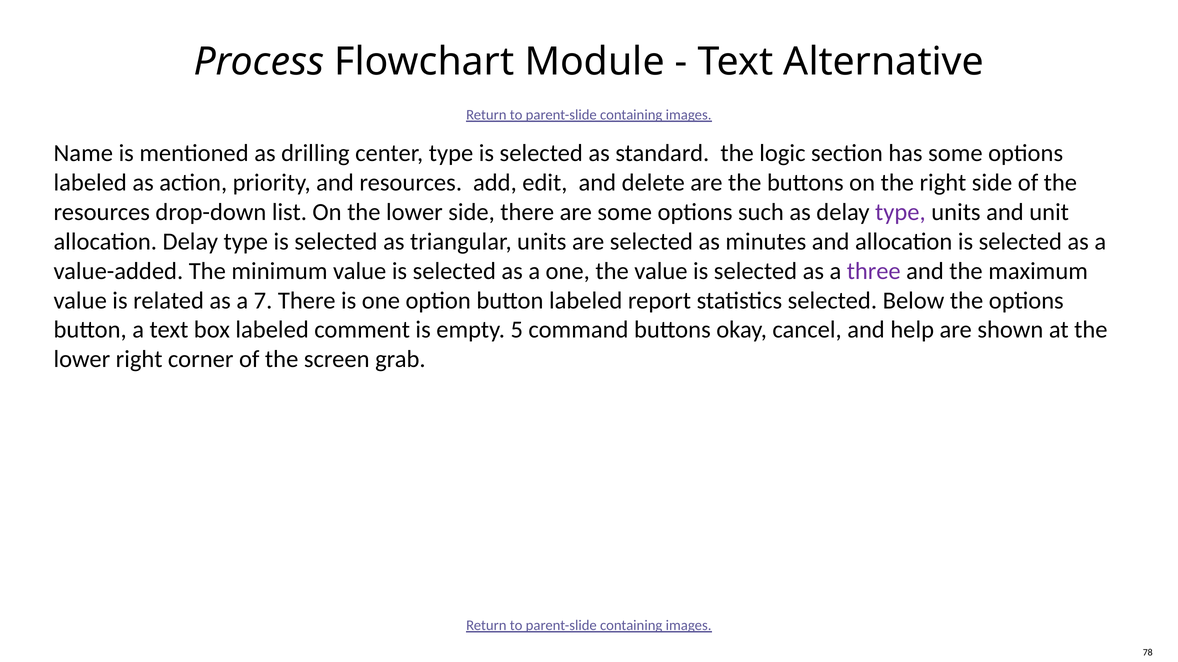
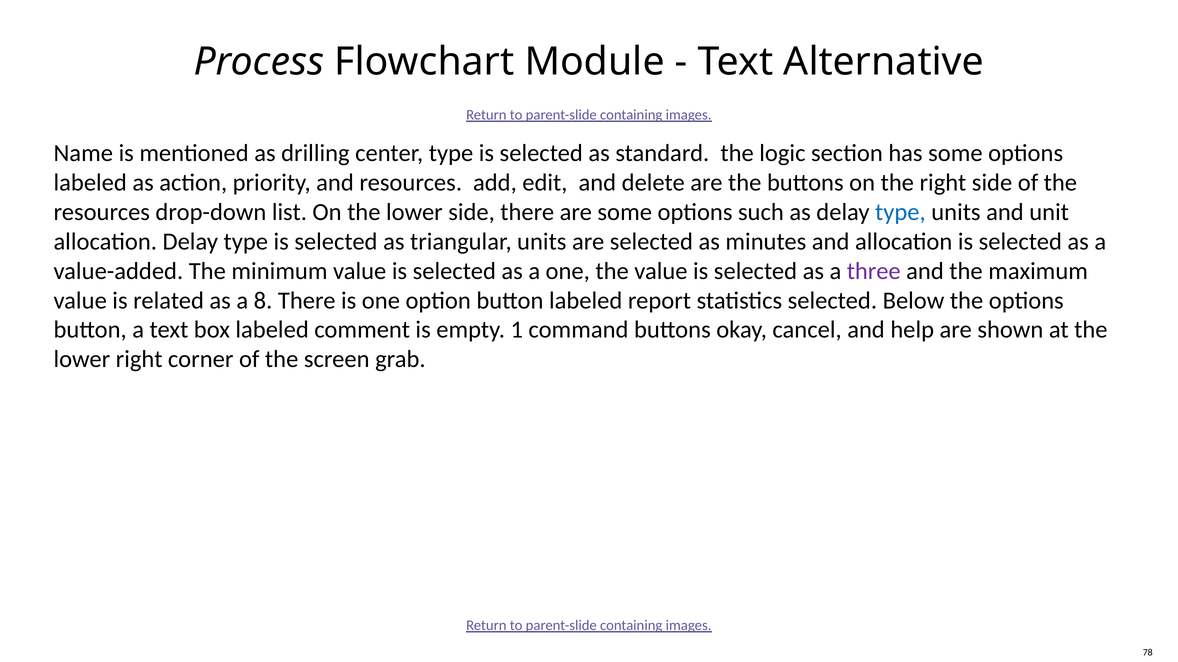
type colour: purple -> blue (900, 212)
7: 7 -> 8 (263, 301)
5: 5 -> 1 (517, 330)
